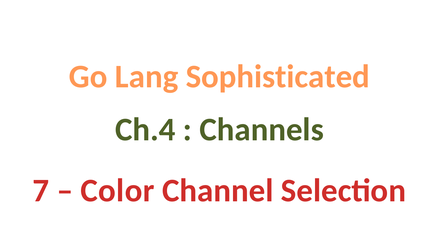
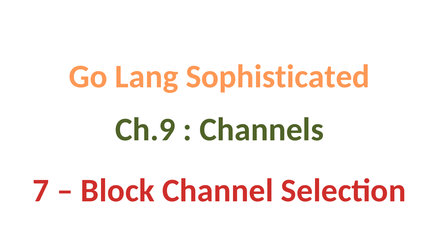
Ch.4: Ch.4 -> Ch.9 (145, 129)
Color: Color -> Block (118, 190)
